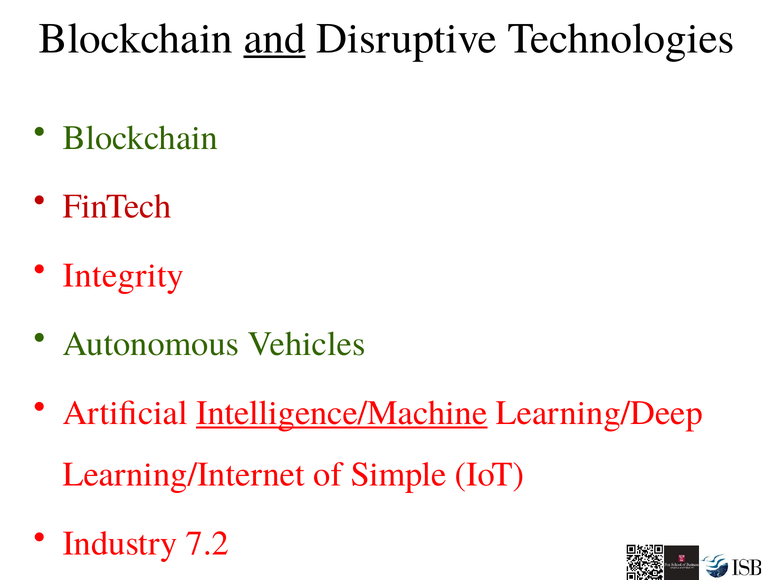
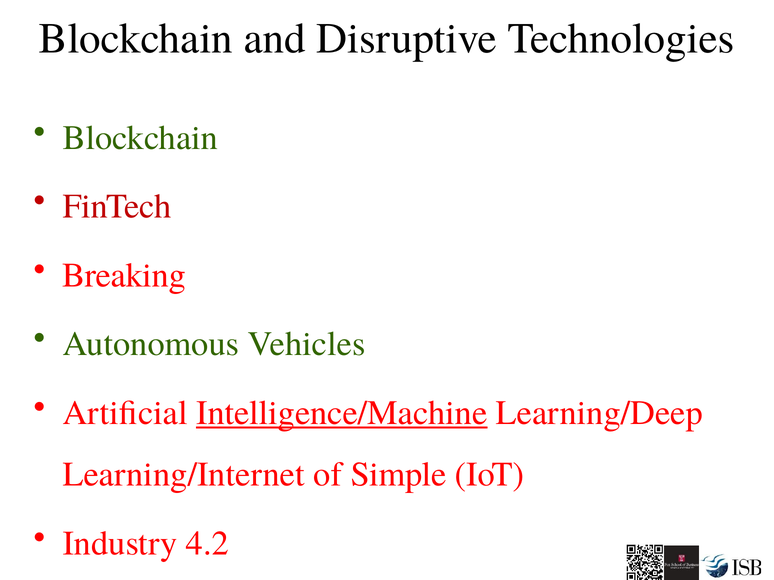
and underline: present -> none (275, 38)
Integrity: Integrity -> Breaking (124, 275)
7.2: 7.2 -> 4.2 (207, 544)
